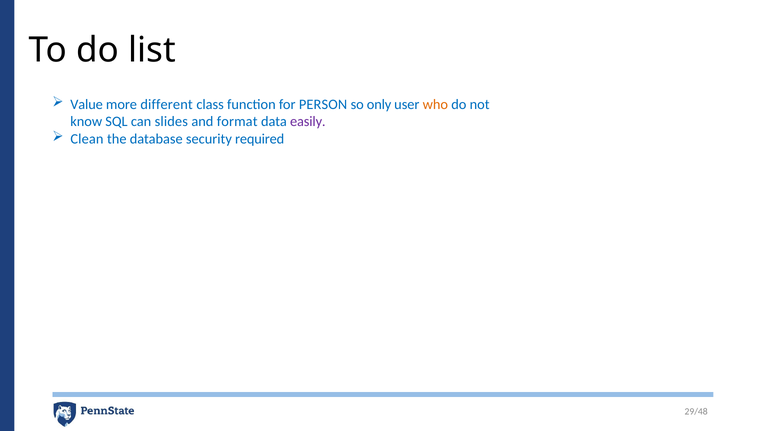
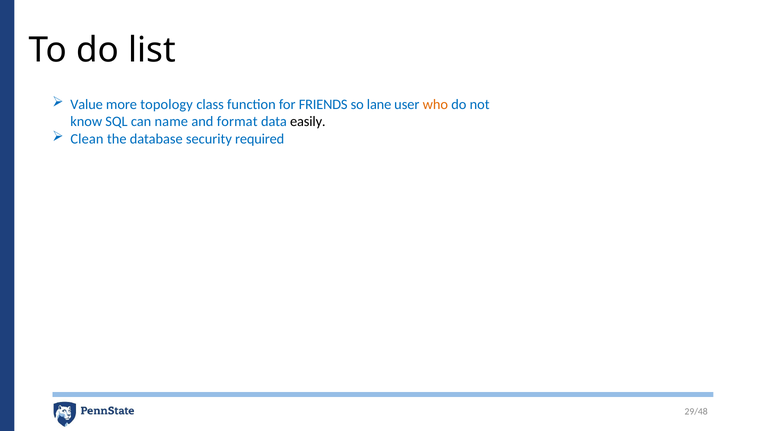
different: different -> topology (167, 104)
PERSON: PERSON -> FRIENDS (323, 104)
only: only -> lane (379, 104)
slides: slides -> name (171, 122)
easily colour: purple -> black (308, 122)
